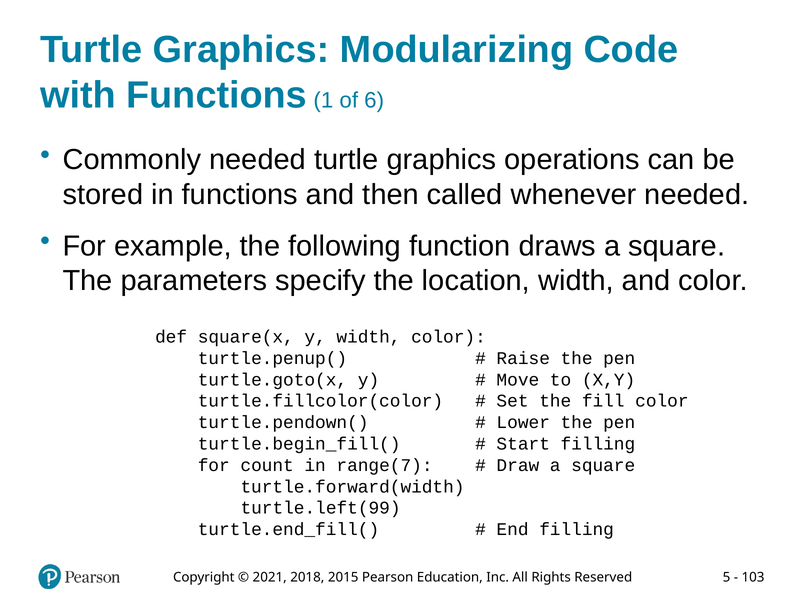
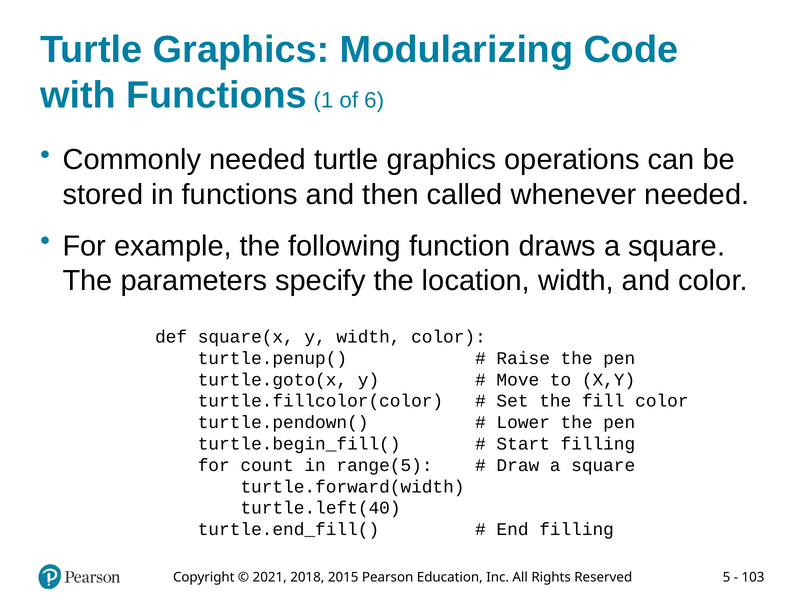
range(7: range(7 -> range(5 (385, 465)
turtle.left(99: turtle.left(99 -> turtle.left(40 (321, 508)
